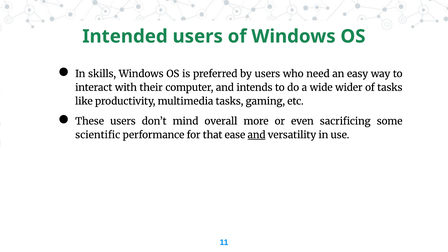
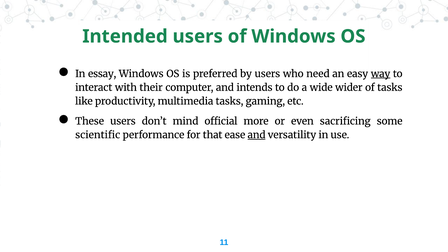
skills: skills -> essay (102, 74)
way underline: none -> present (381, 74)
overall: overall -> official (221, 121)
